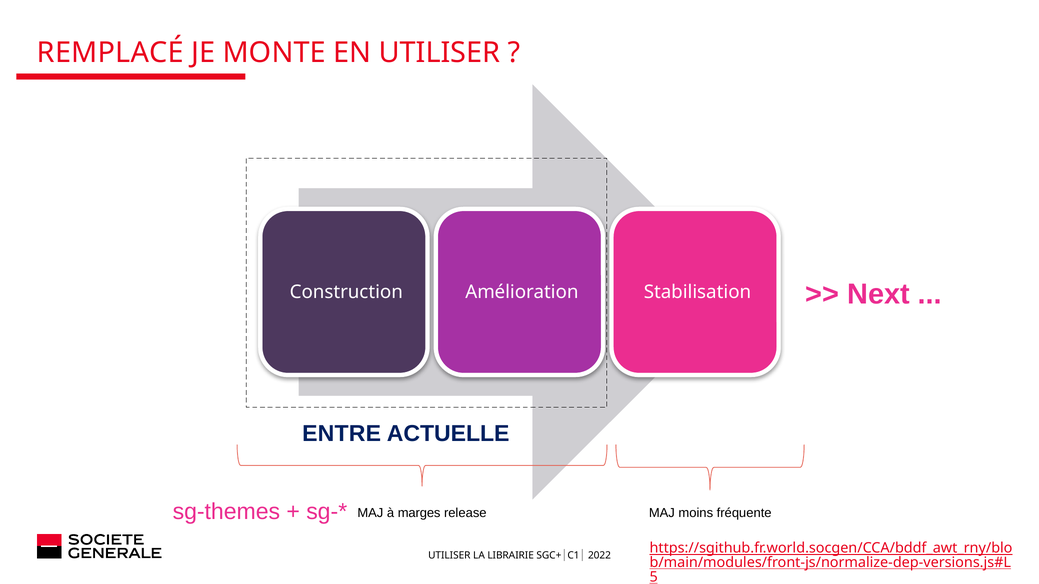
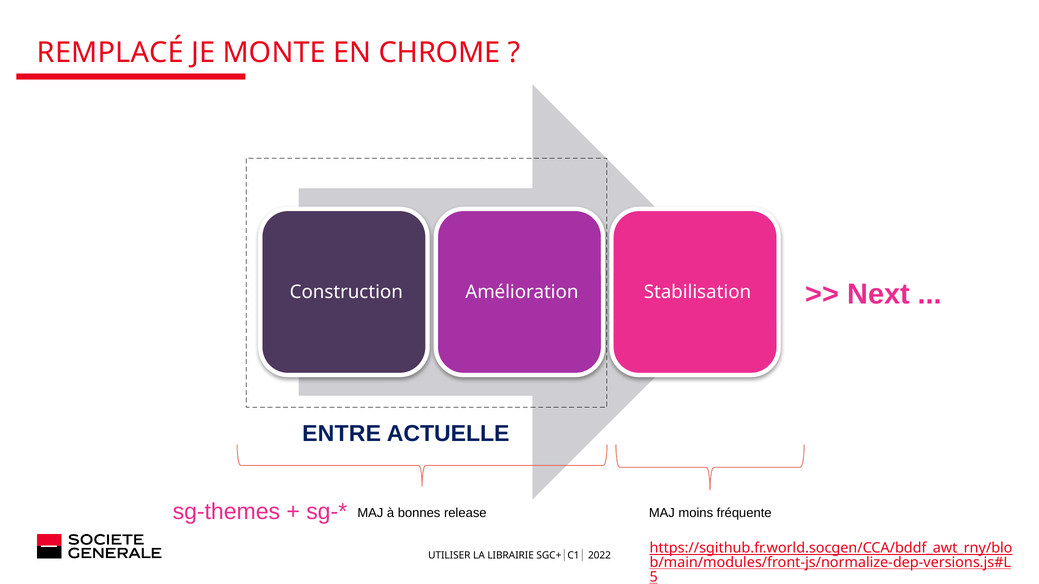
EN UTILISER: UTILISER -> CHROME (440, 53)
marges: marges -> bonnes (419, 513)
